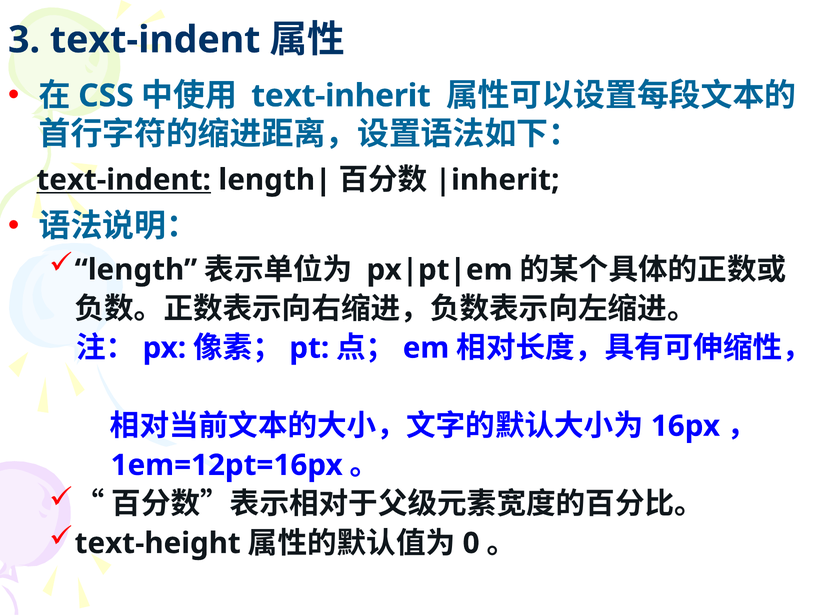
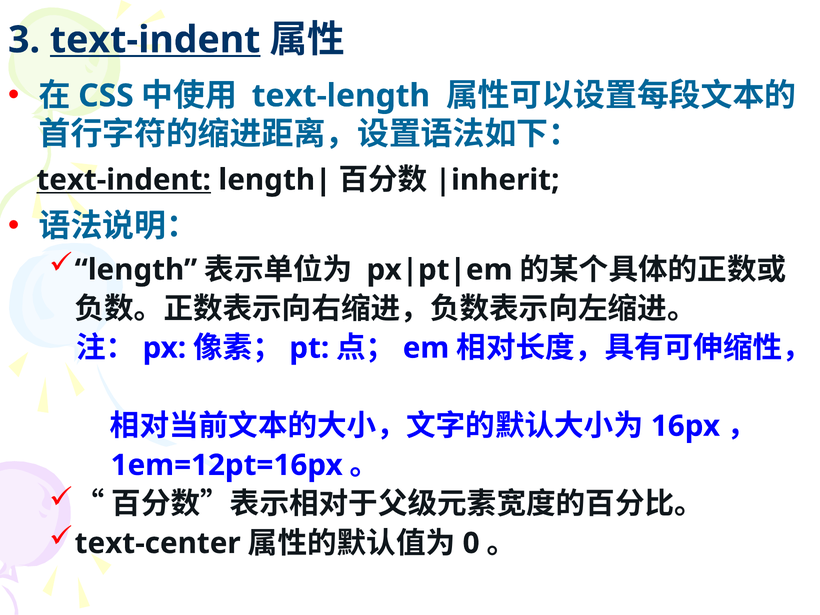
text-indent underline: none -> present (155, 40)
text-inherit: text-inherit -> text-length (341, 96)
text-height: text-height -> text-center (158, 543)
